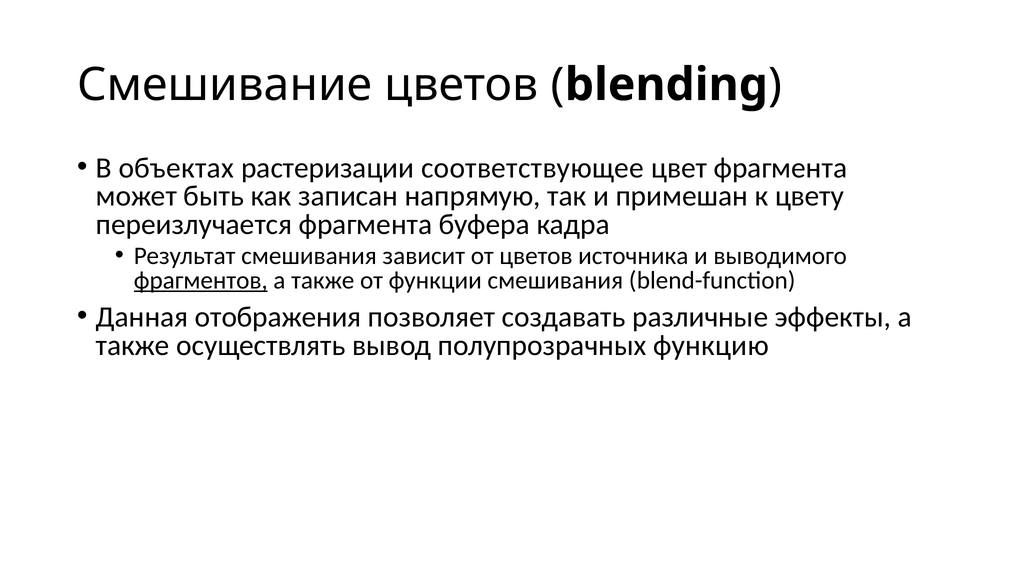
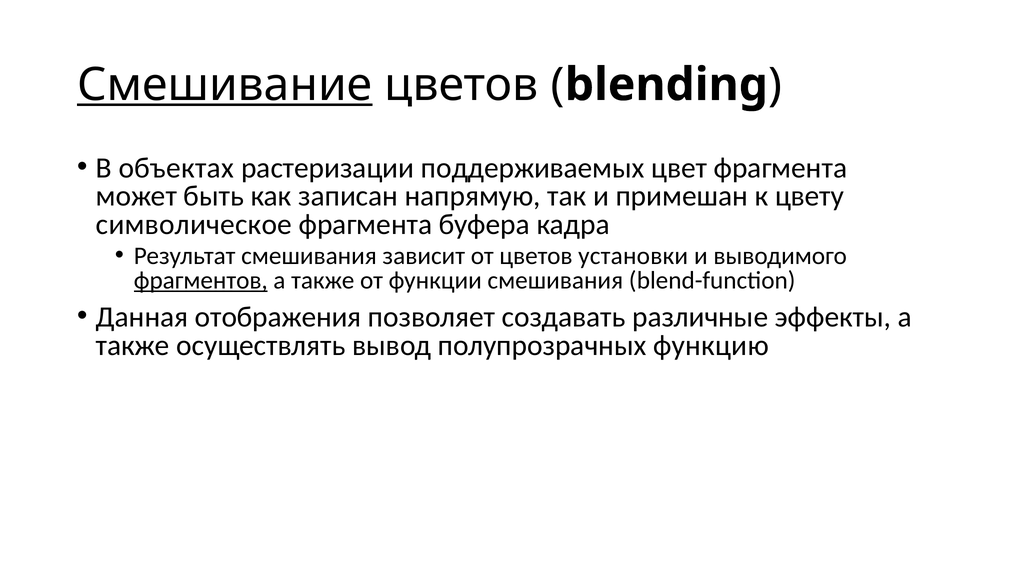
Смешивание underline: none -> present (225, 85)
соответствующее: соответствующее -> поддерживаемых (533, 168)
переизлучается: переизлучается -> символическое (194, 225)
источника: источника -> установки (633, 256)
